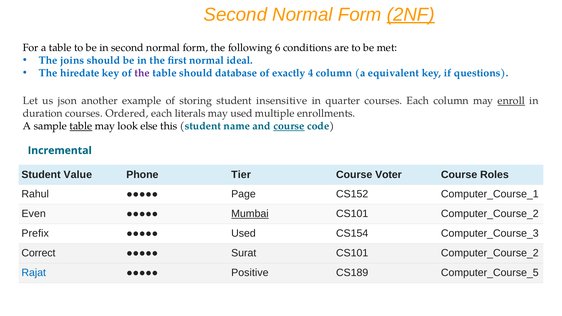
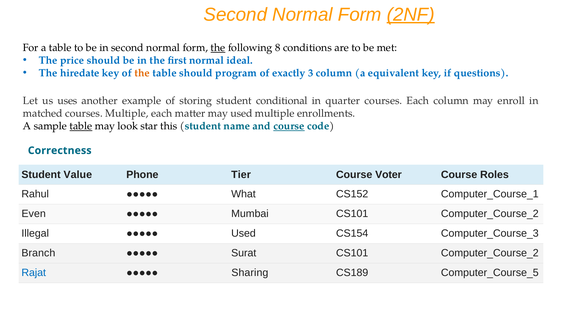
the underline: none -> present (218, 48)
6: 6 -> 8 (278, 48)
joins: joins -> price (72, 60)
the colour: purple -> orange (142, 73)
database: database -> program (236, 73)
4: 4 -> 3 (311, 73)
json: json -> uses (67, 101)
insensitive: insensitive -> conditional (282, 101)
enroll underline: present -> none (511, 101)
duration: duration -> matched (43, 113)
courses Ordered: Ordered -> Multiple (127, 113)
literals: literals -> matter (190, 113)
else: else -> star (149, 126)
Incremental: Incremental -> Correctness (60, 151)
Page: Page -> What (243, 194)
Mumbai underline: present -> none (250, 214)
Prefix: Prefix -> Illegal (35, 233)
Correct: Correct -> Branch (38, 253)
Positive: Positive -> Sharing (250, 273)
